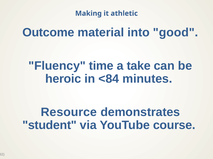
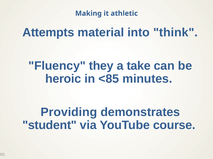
Outcome: Outcome -> Attempts (48, 33)
good: good -> think (176, 33)
time: time -> they (101, 66)
<84: <84 -> <85 (109, 79)
Resource: Resource -> Providing (69, 113)
